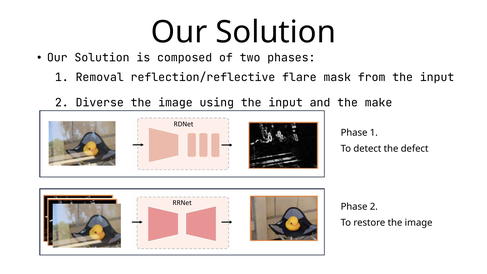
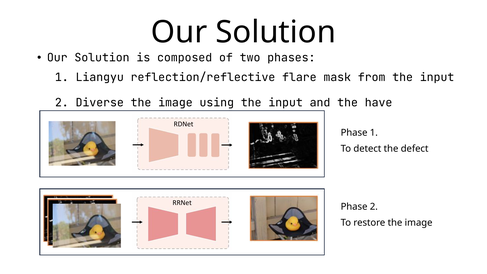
Removal: Removal -> Liangyu (100, 77)
make: make -> have (379, 103)
